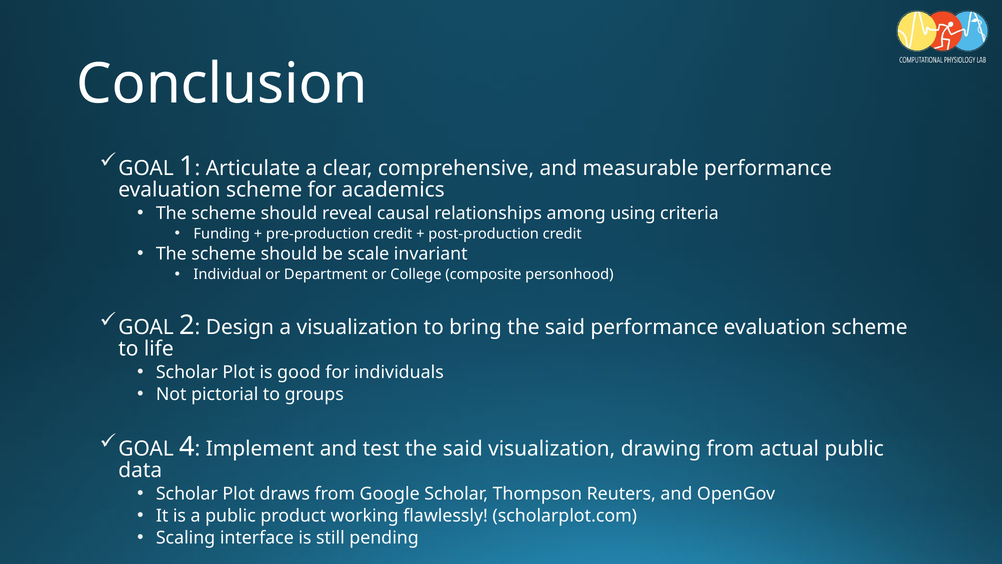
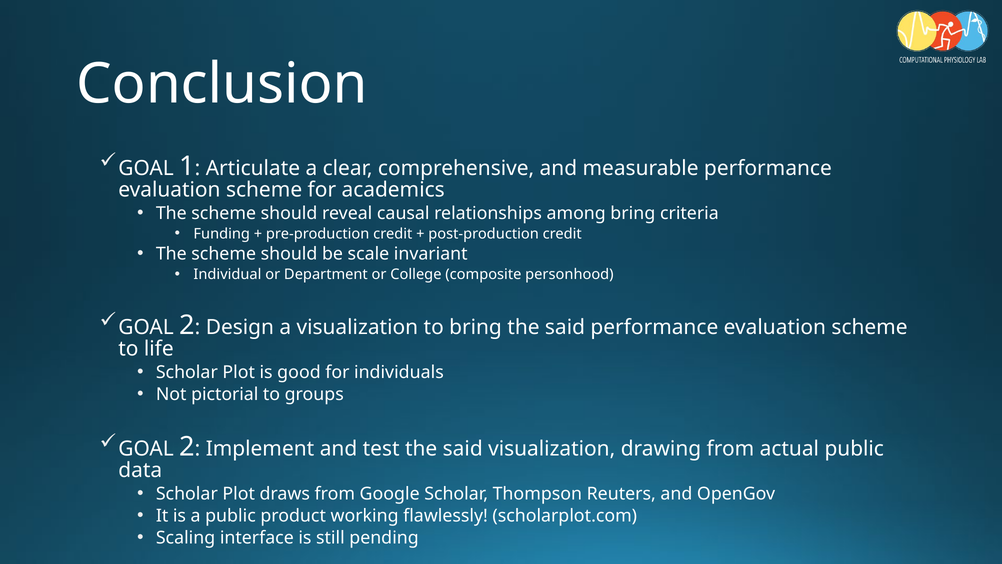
among using: using -> bring (633, 213)
4: 4 -> 2 (187, 447)
